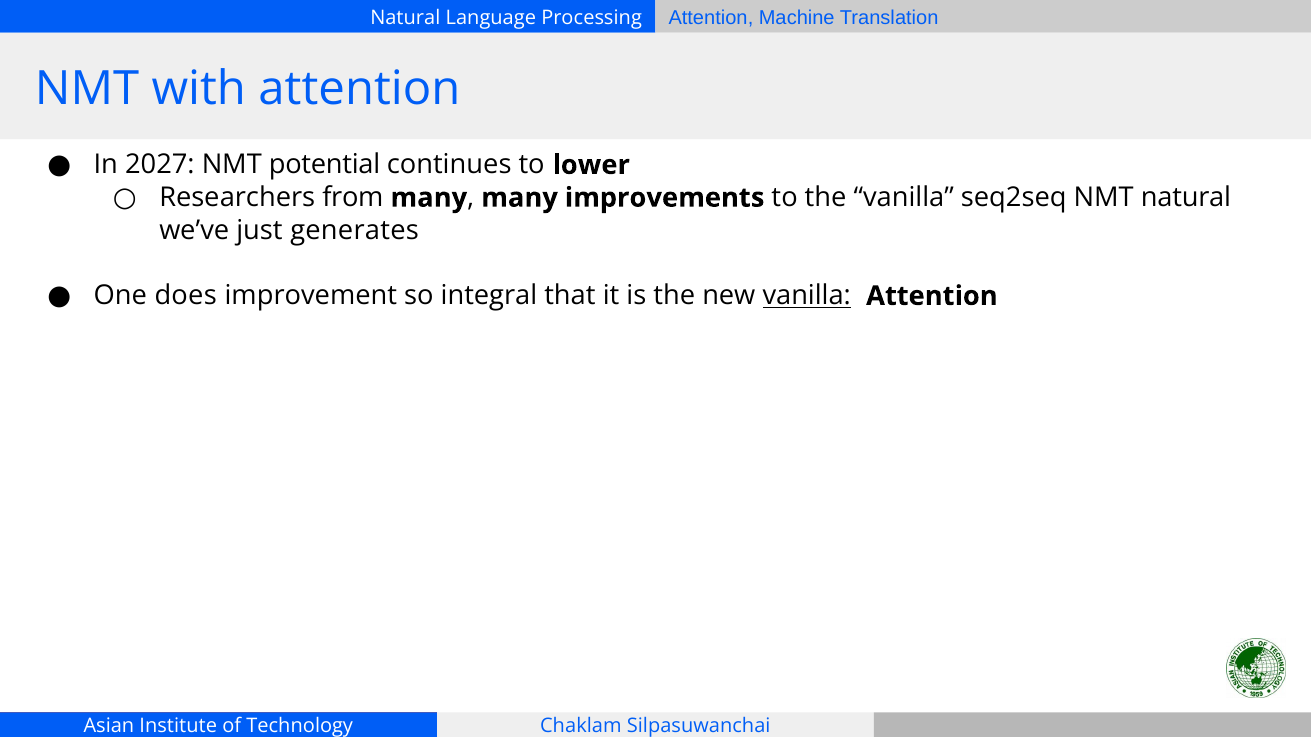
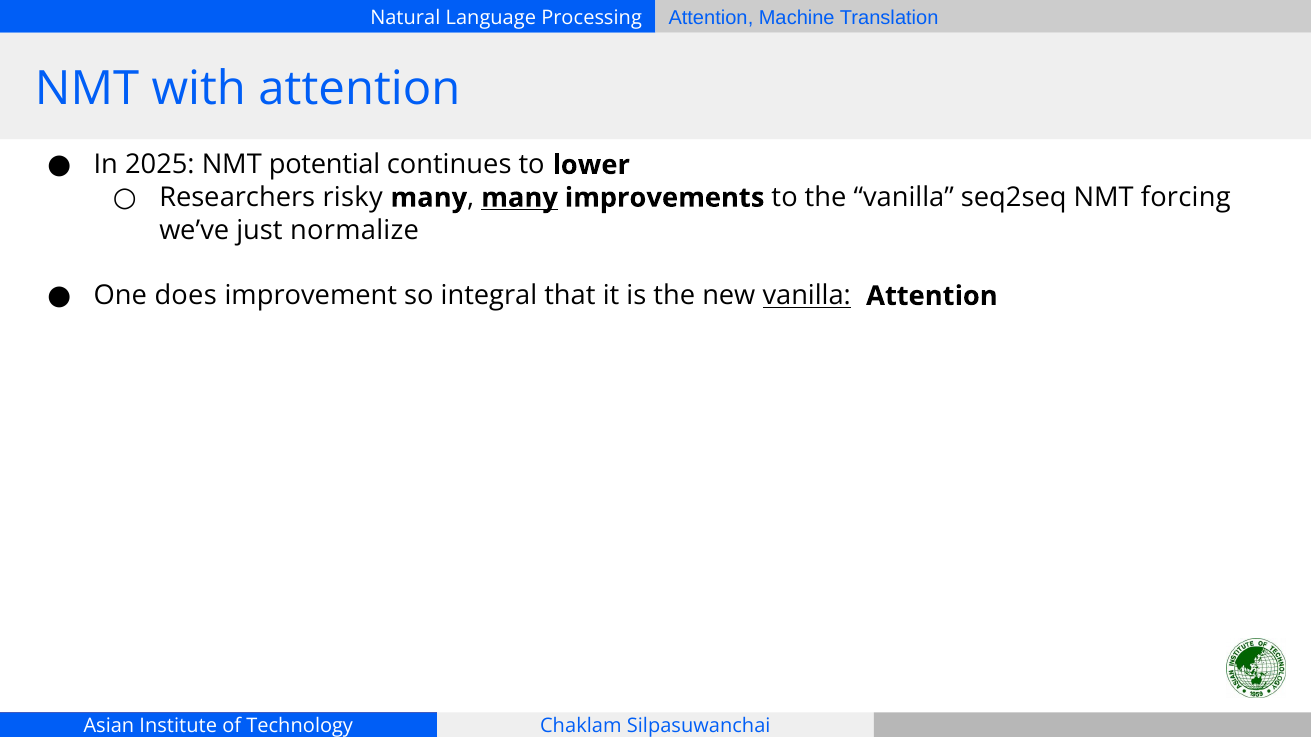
2027: 2027 -> 2025 (160, 165)
from: from -> risky (353, 198)
many underline: none -> present (520, 198)
NMT natural: natural -> forcing (1186, 198)
generates: generates -> normalize (355, 231)
